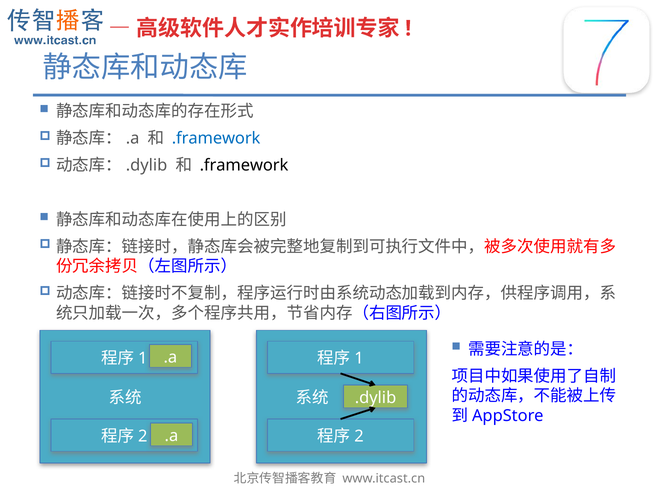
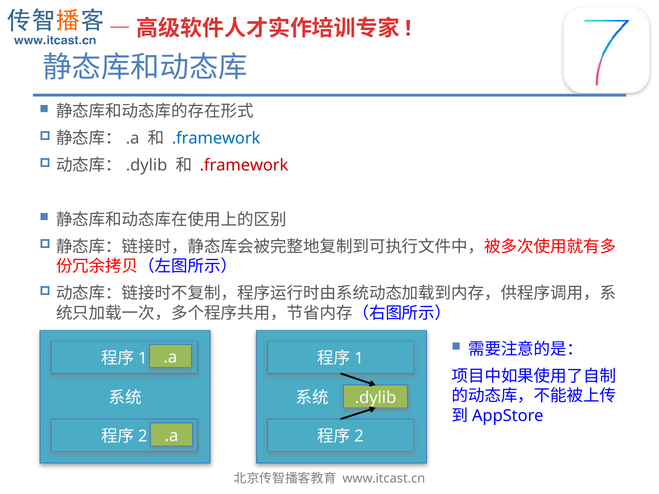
.framework colour: black -> red (244, 166)
